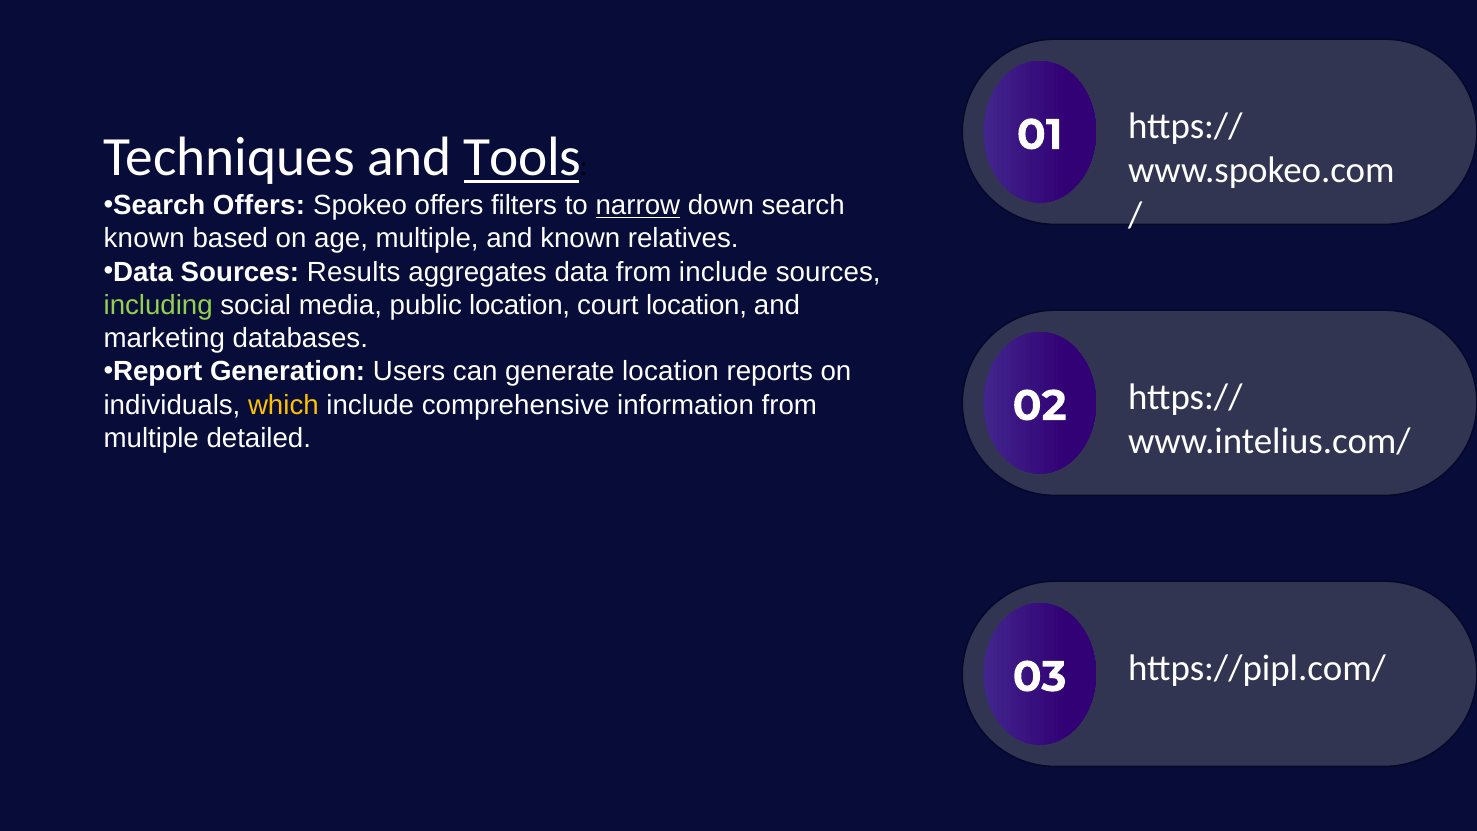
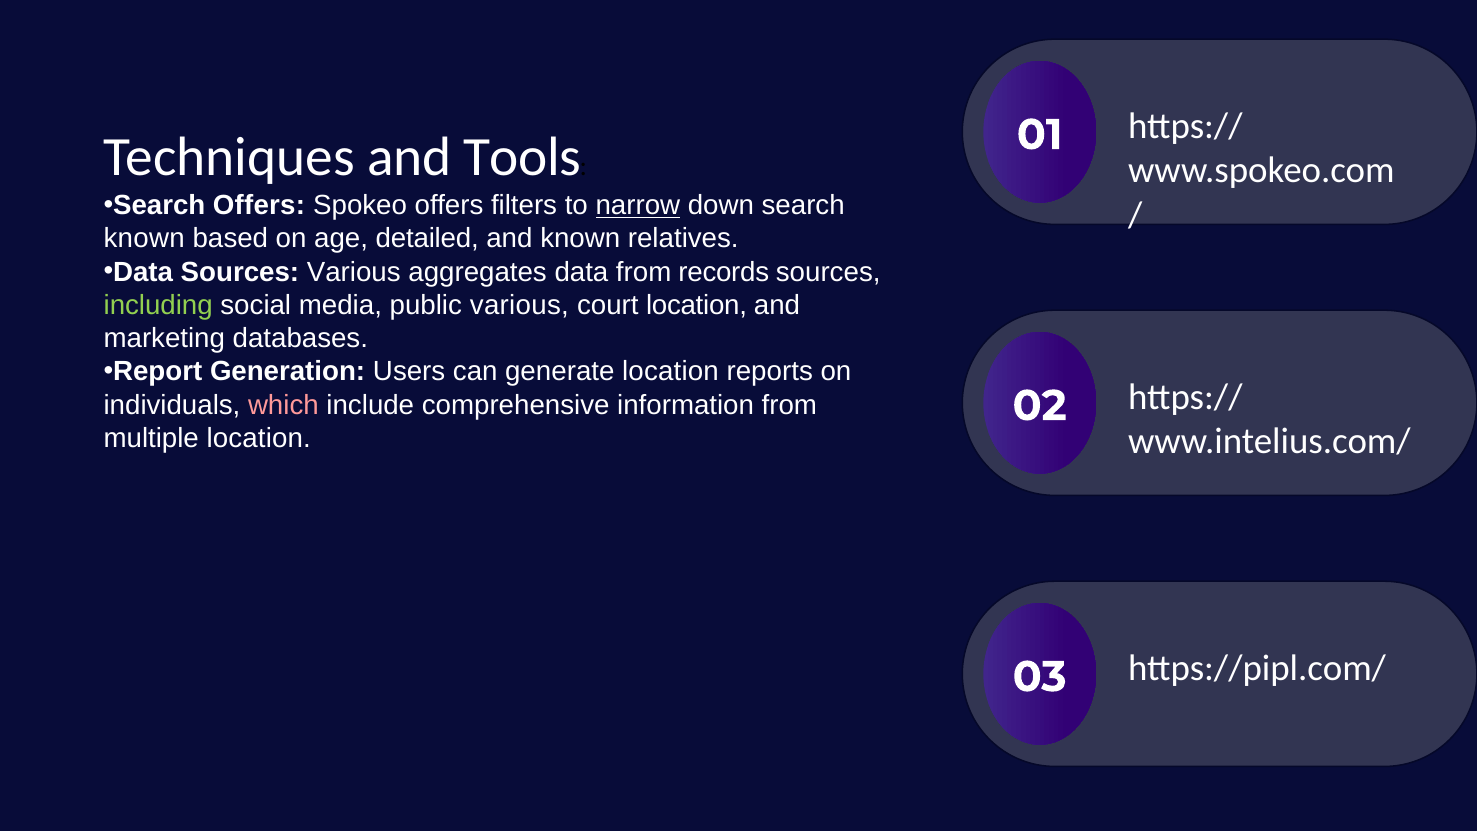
Tools underline: present -> none (522, 158)
age multiple: multiple -> detailed (427, 239)
Sources Results: Results -> Various (354, 272)
from include: include -> records (724, 272)
public location: location -> various (519, 305)
which colour: yellow -> pink (283, 405)
multiple detailed: detailed -> location (259, 438)
